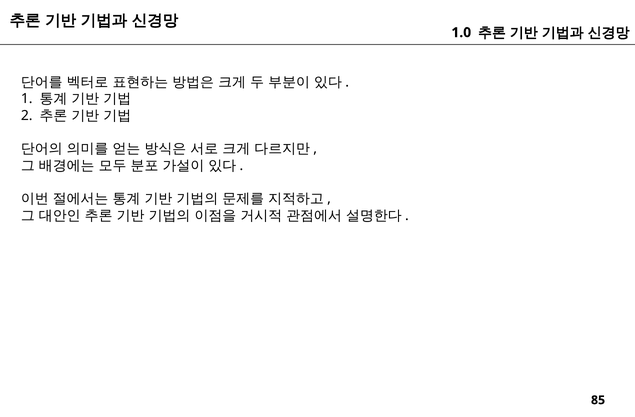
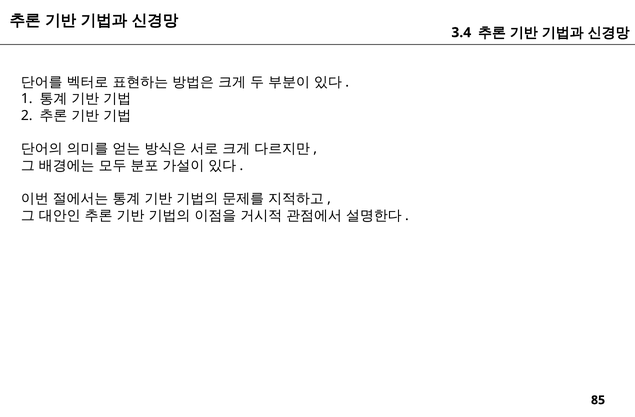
1.0: 1.0 -> 3.4 (461, 33)
